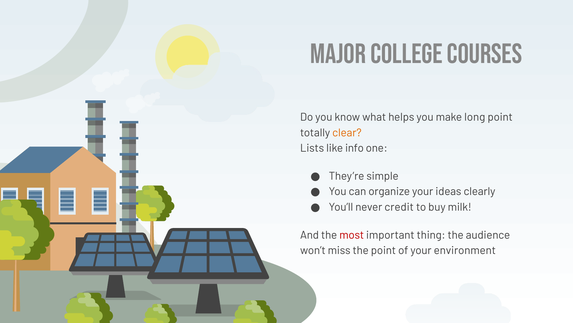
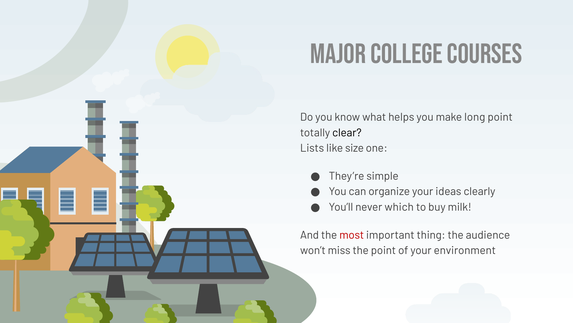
clear colour: orange -> black (347, 132)
info: info -> size (354, 148)
credit: credit -> which (399, 207)
